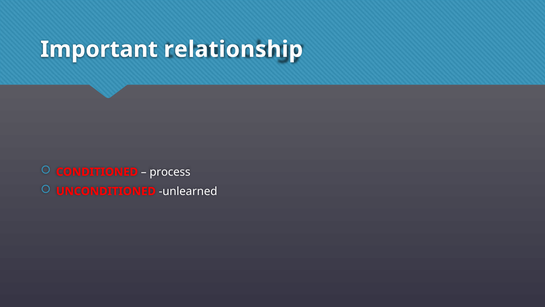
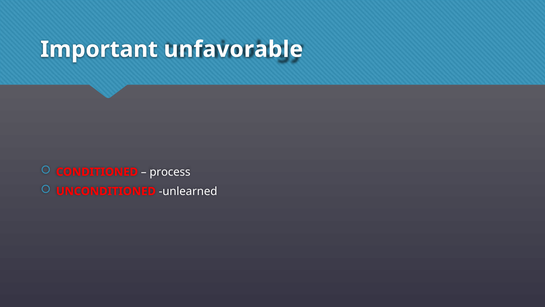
relationship: relationship -> unfavorable (233, 49)
